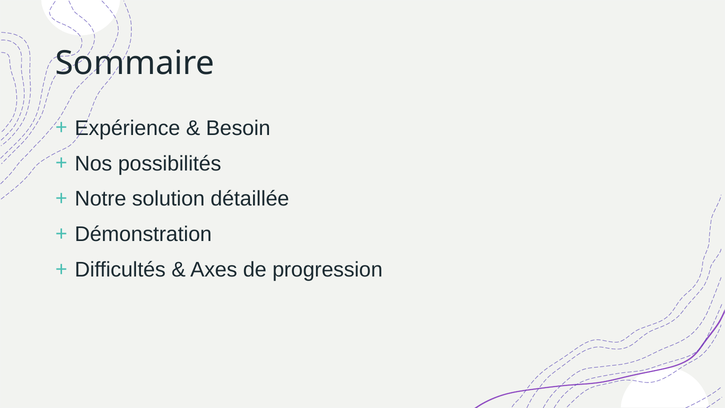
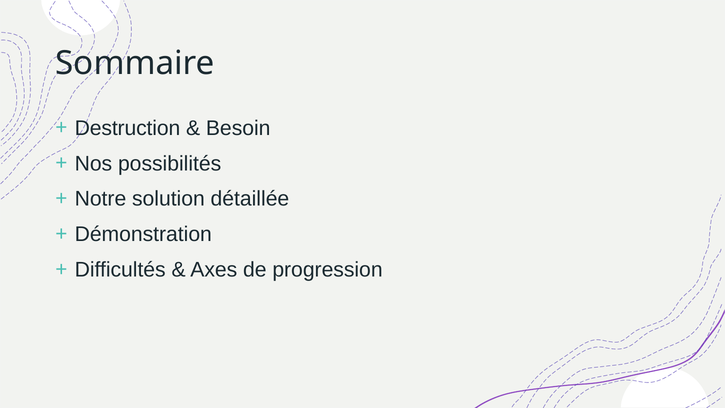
Expérience: Expérience -> Destruction (127, 128)
